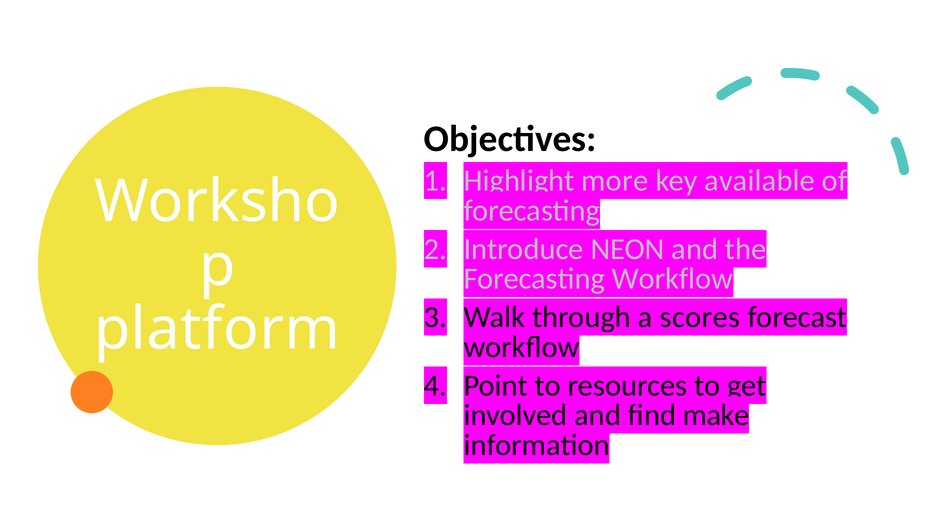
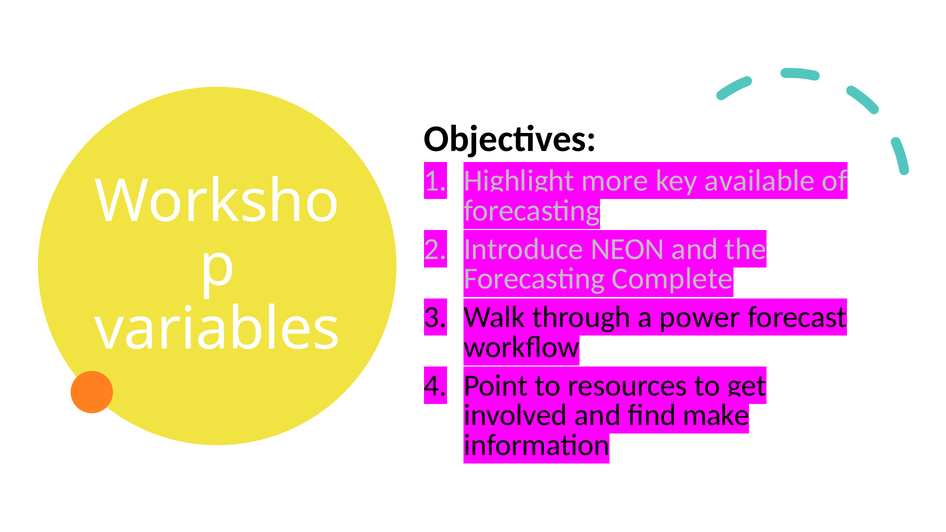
Forecasting Workflow: Workflow -> Complete (672, 279)
scores: scores -> power (700, 317)
platform: platform -> variables (217, 330)
